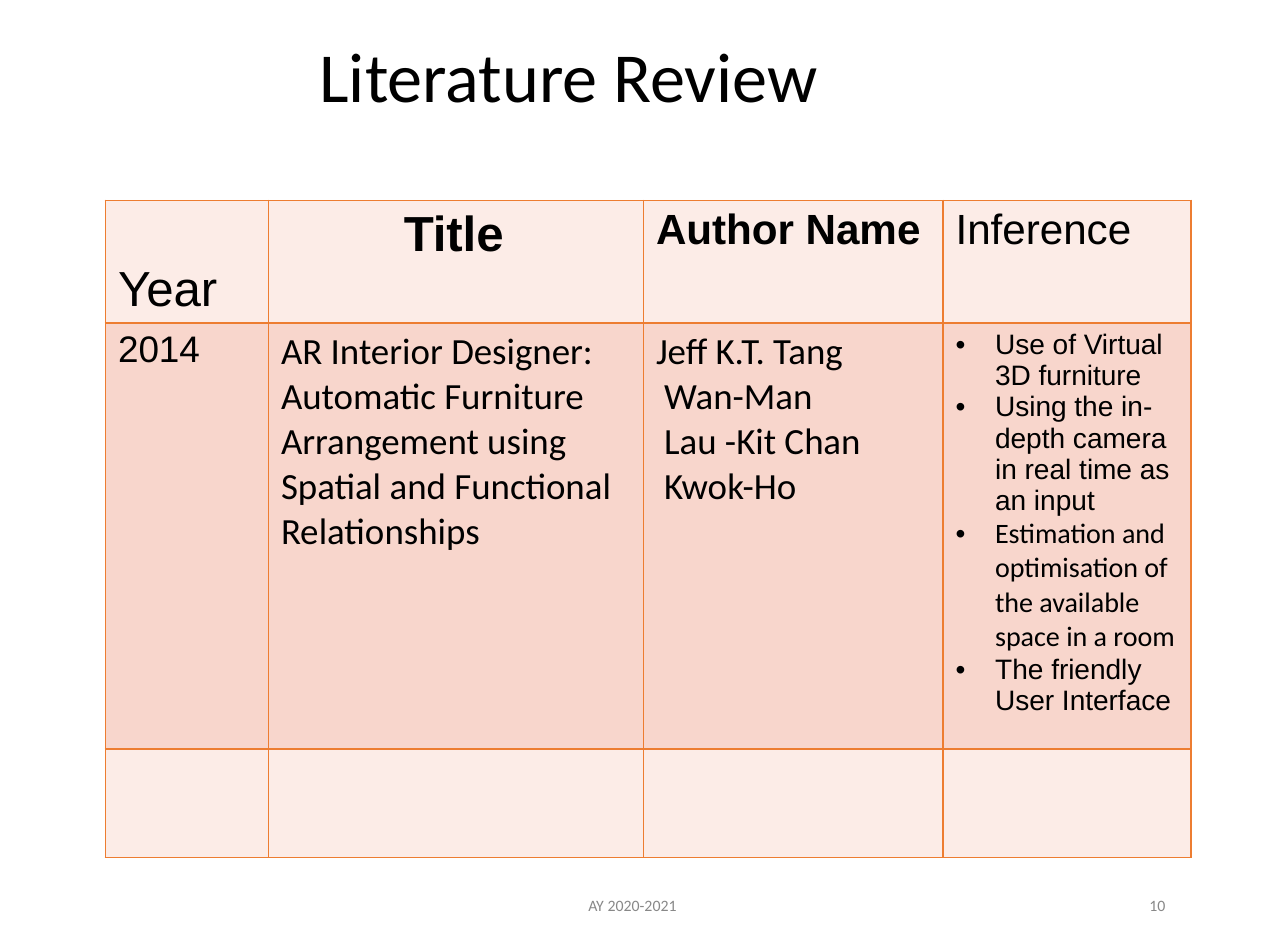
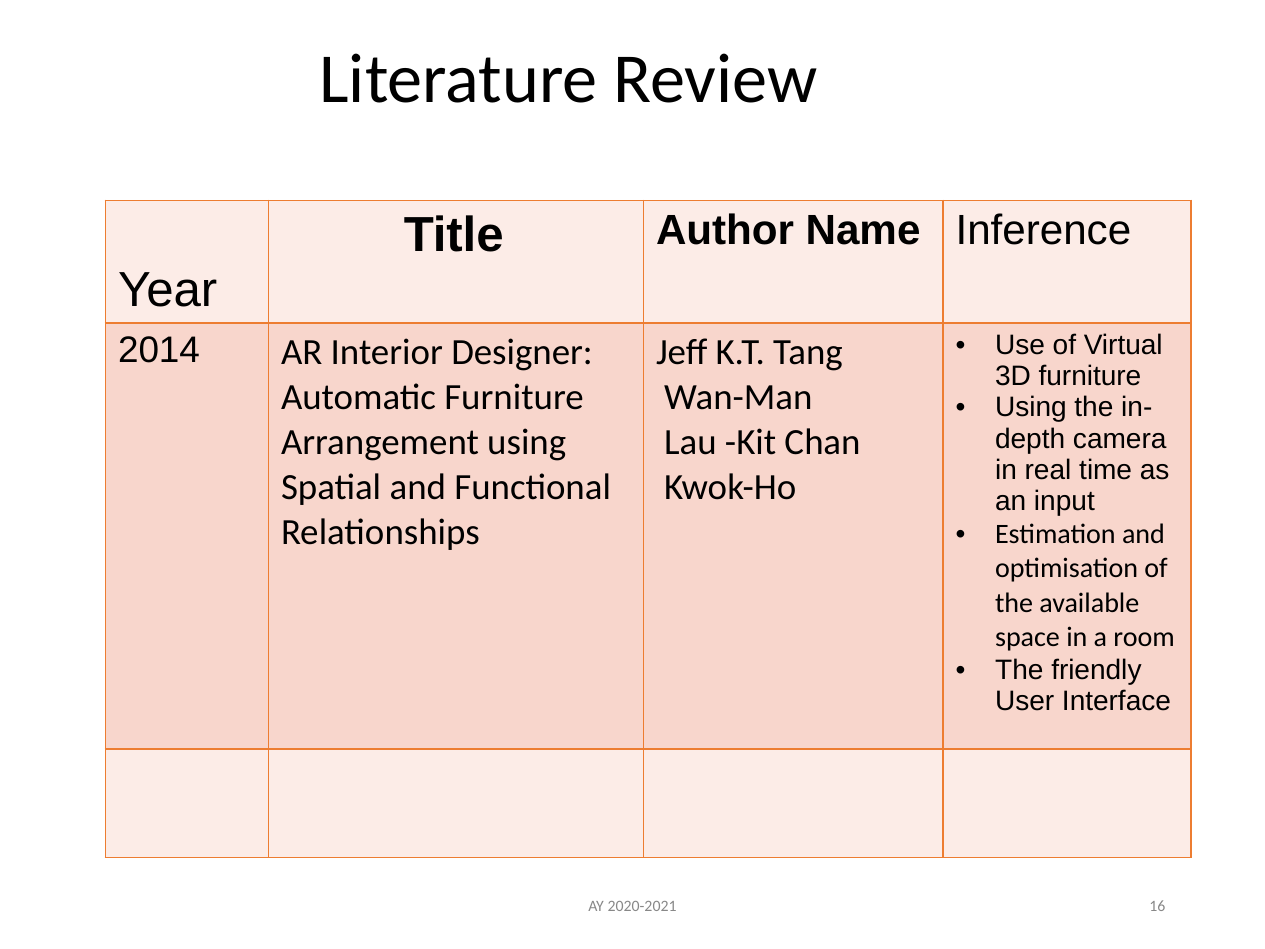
10: 10 -> 16 (1157, 906)
